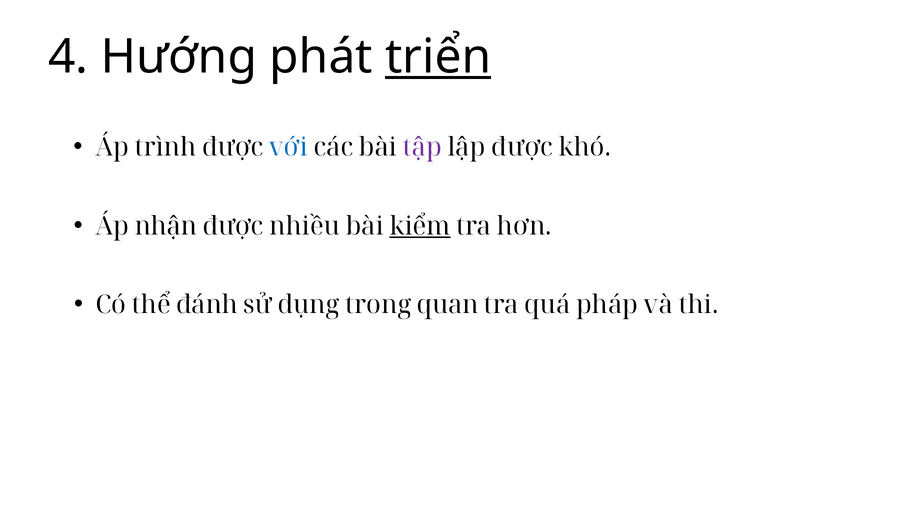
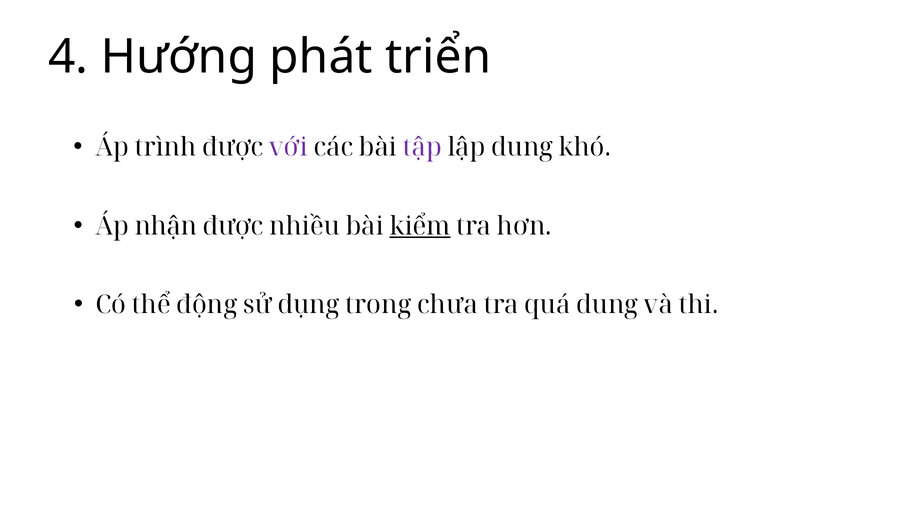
triển underline: present -> none (438, 57)
với colour: blue -> purple (288, 147)
lập được: được -> dung (522, 147)
đánh: đánh -> động (207, 305)
quan: quan -> chưa (447, 305)
quá pháp: pháp -> dung (607, 305)
